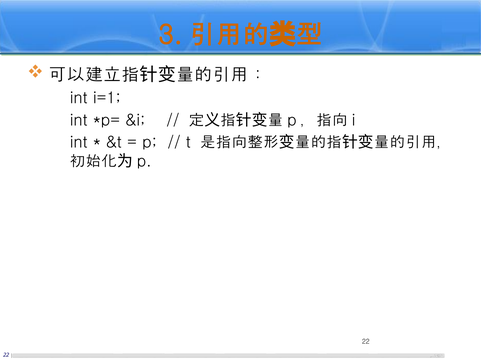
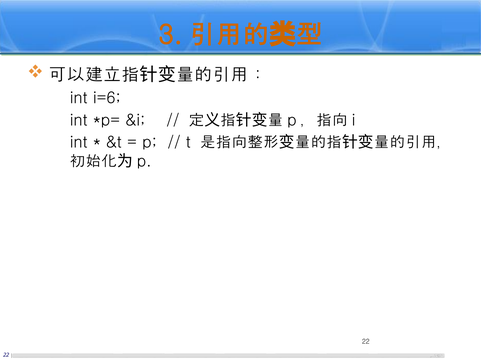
i=1: i=1 -> i=6 (107, 98)
